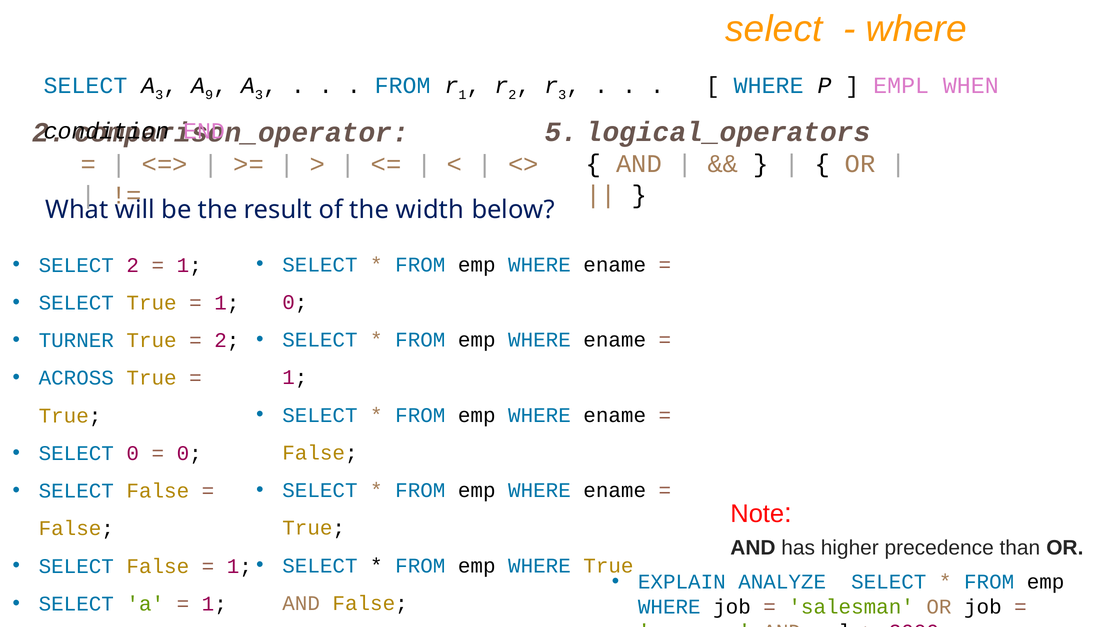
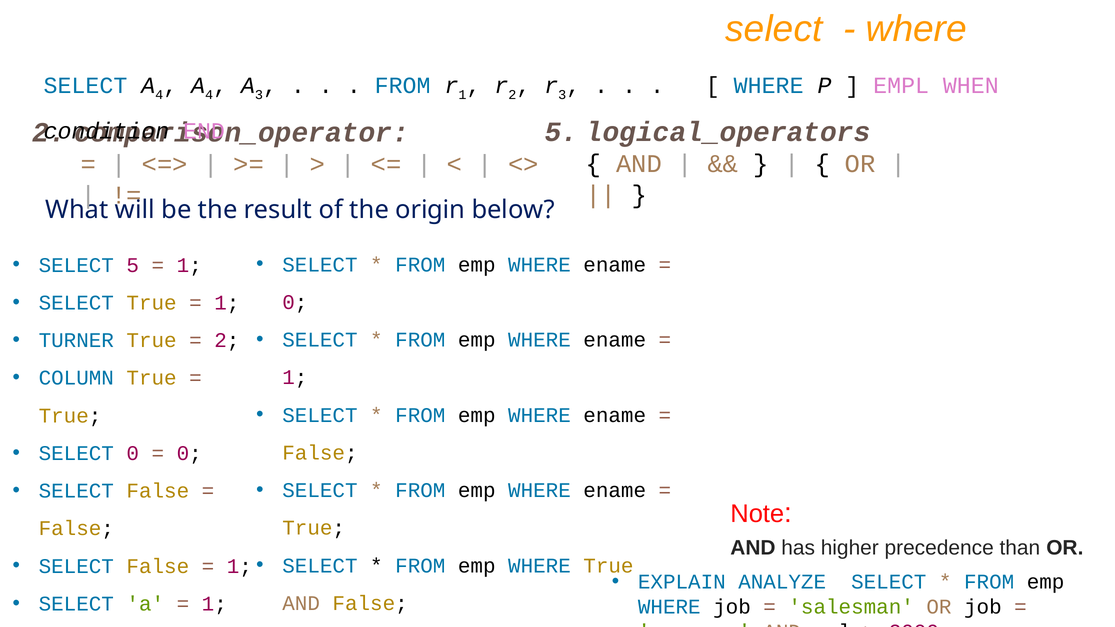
SELECT A 3: 3 -> 4 (159, 95)
9: 9 -> 4 (209, 95)
width: width -> origin (430, 210)
SELECT 2: 2 -> 5 (133, 265)
ACROSS: ACROSS -> COLUMN (76, 378)
